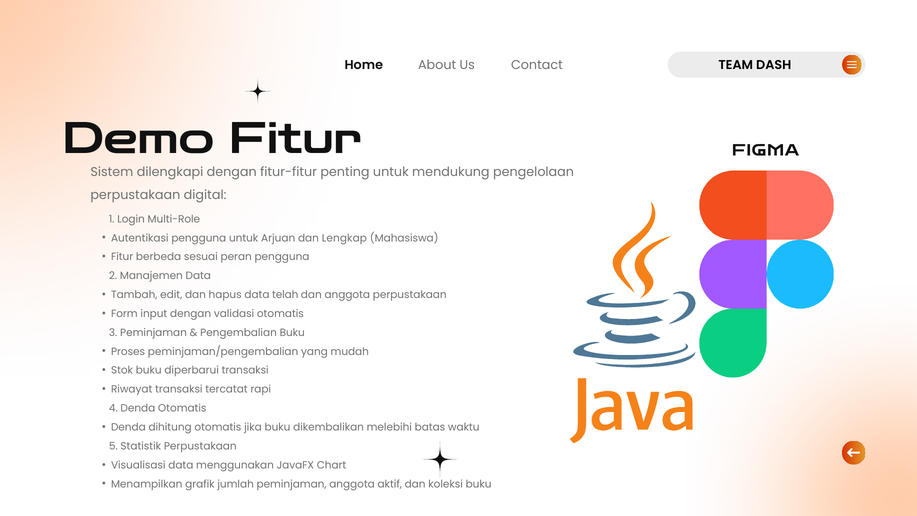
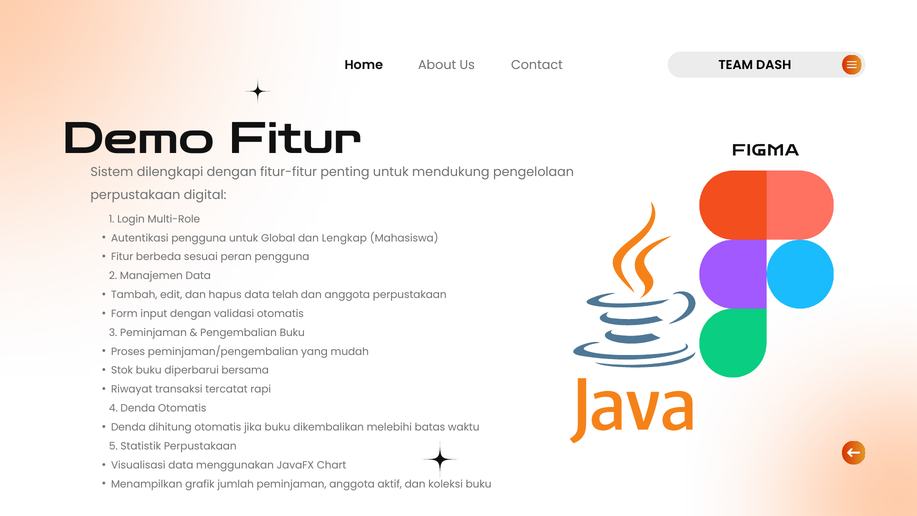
Arjuan: Arjuan -> Global (278, 238)
diperbarui transaksi: transaksi -> bersama (245, 370)
